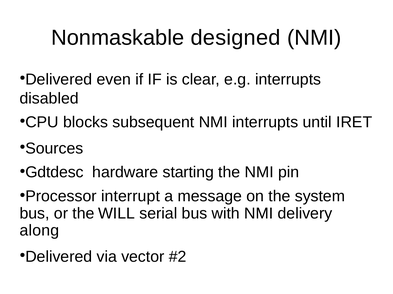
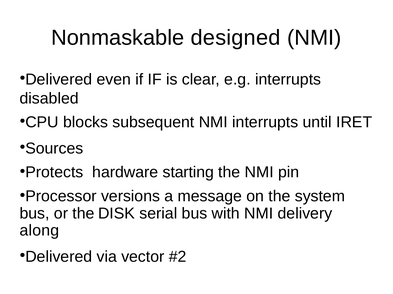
Gdtdesc: Gdtdesc -> Protects (54, 173)
interrupt: interrupt -> versions (131, 197)
WILL: WILL -> DISK (117, 214)
